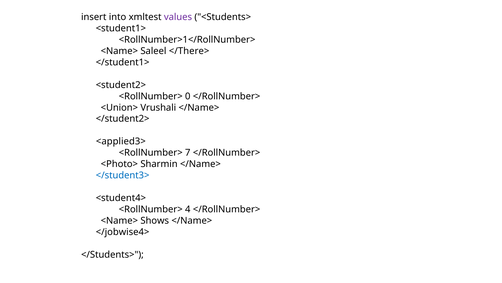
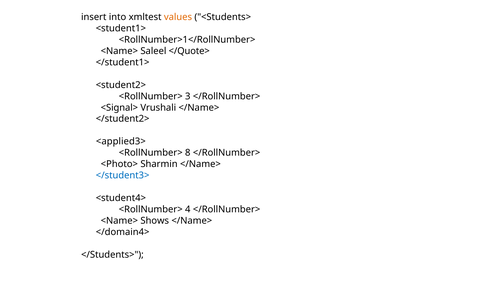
values colour: purple -> orange (178, 17)
</There>: </There> -> </Quote> (189, 51)
0: 0 -> 3 (188, 96)
<Union>: <Union> -> <Signal> (119, 107)
7: 7 -> 8 (188, 153)
</jobwise4>: </jobwise4> -> </domain4> (123, 232)
